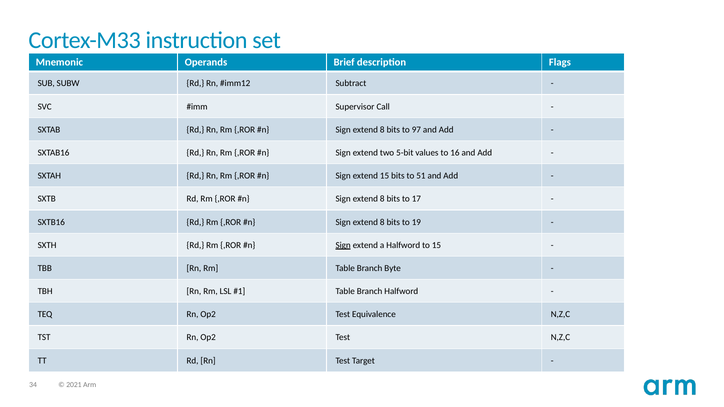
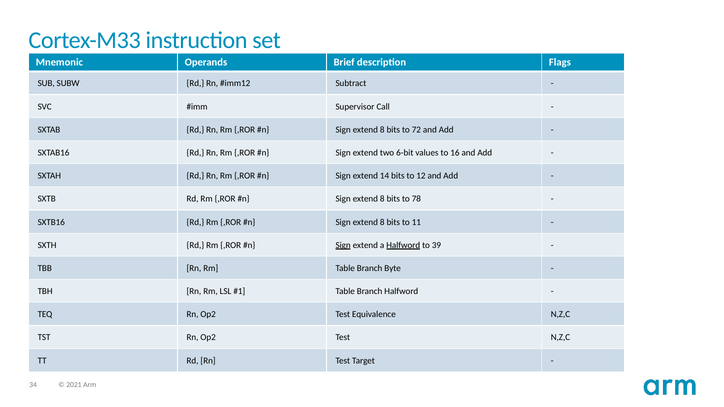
97: 97 -> 72 (416, 130)
5-bit: 5-bit -> 6-bit (405, 153)
extend 15: 15 -> 14 (385, 176)
51: 51 -> 12 (421, 176)
17: 17 -> 78 (416, 199)
19: 19 -> 11 (416, 222)
Halfword underline: none -> present (403, 245)
to 15: 15 -> 39 (436, 245)
